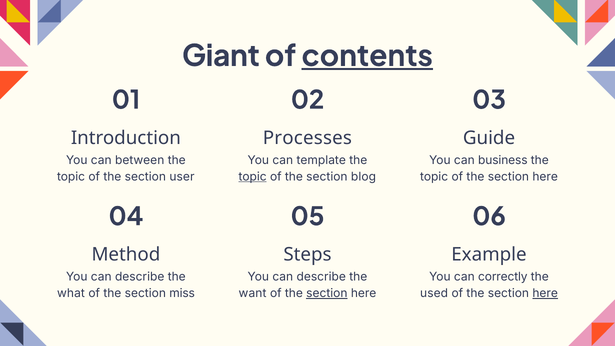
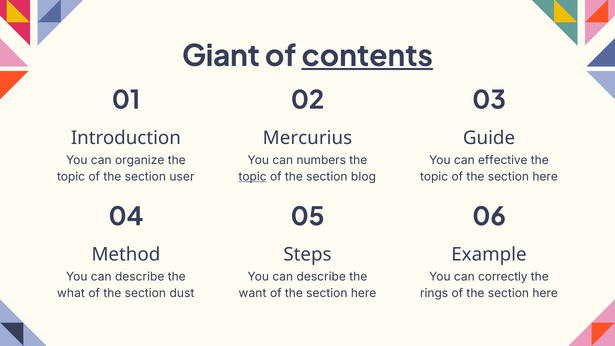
Processes: Processes -> Mercurius (307, 138)
between: between -> organize (140, 160)
template: template -> numbers (321, 160)
business: business -> effective (503, 160)
miss: miss -> dust (182, 293)
section underline: present -> none (327, 293)
used: used -> rings (434, 293)
here underline: present -> none (545, 293)
